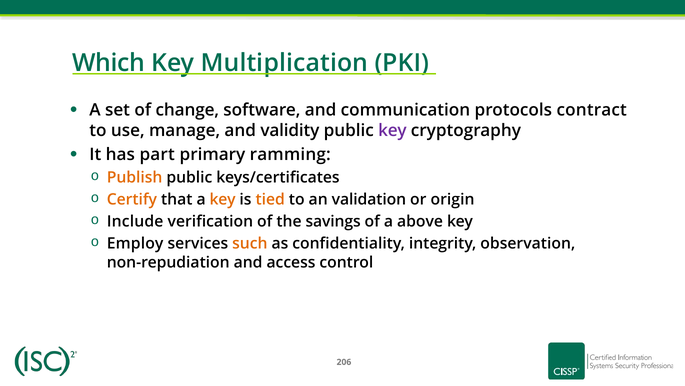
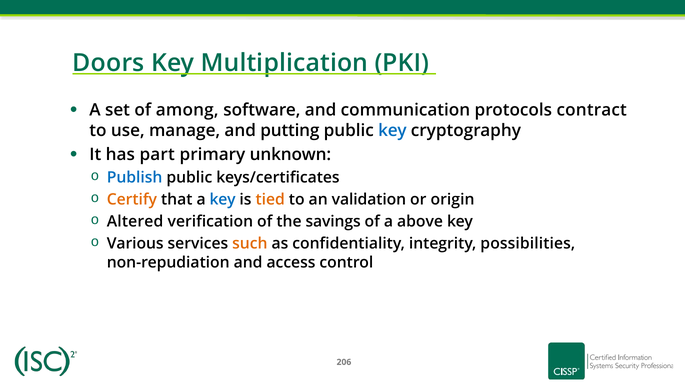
Which: Which -> Doors (108, 63)
change: change -> among (187, 110)
validity: validity -> putting (290, 130)
key colour: purple -> blue (392, 130)
ramming: ramming -> unknown (290, 154)
Publish colour: orange -> blue (135, 177)
key colour: orange -> blue (223, 199)
Include: Include -> Altered (135, 221)
Employ: Employ -> Various (135, 243)
observation: observation -> possibilities (528, 243)
